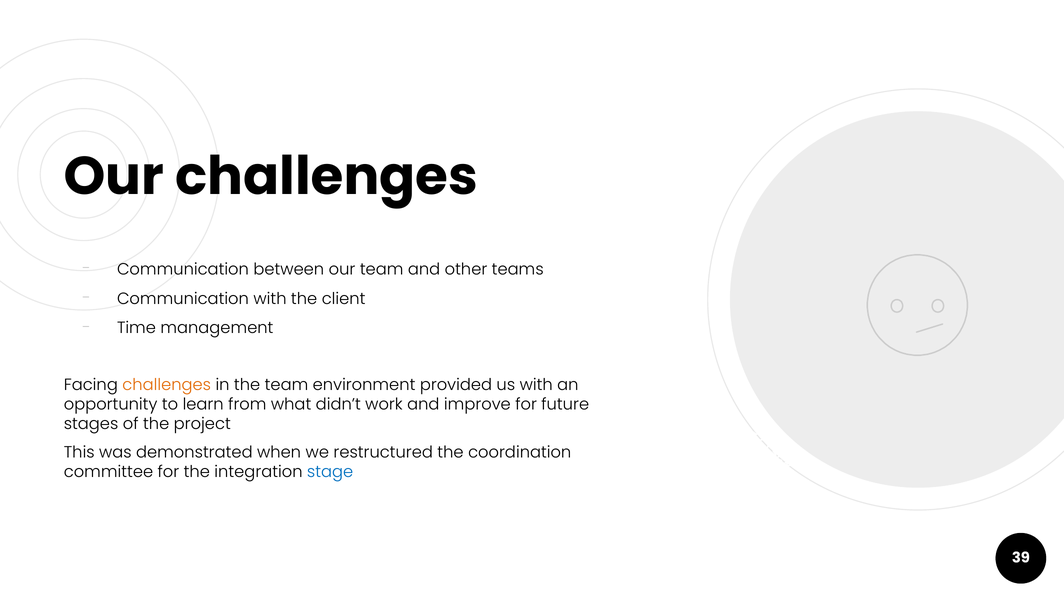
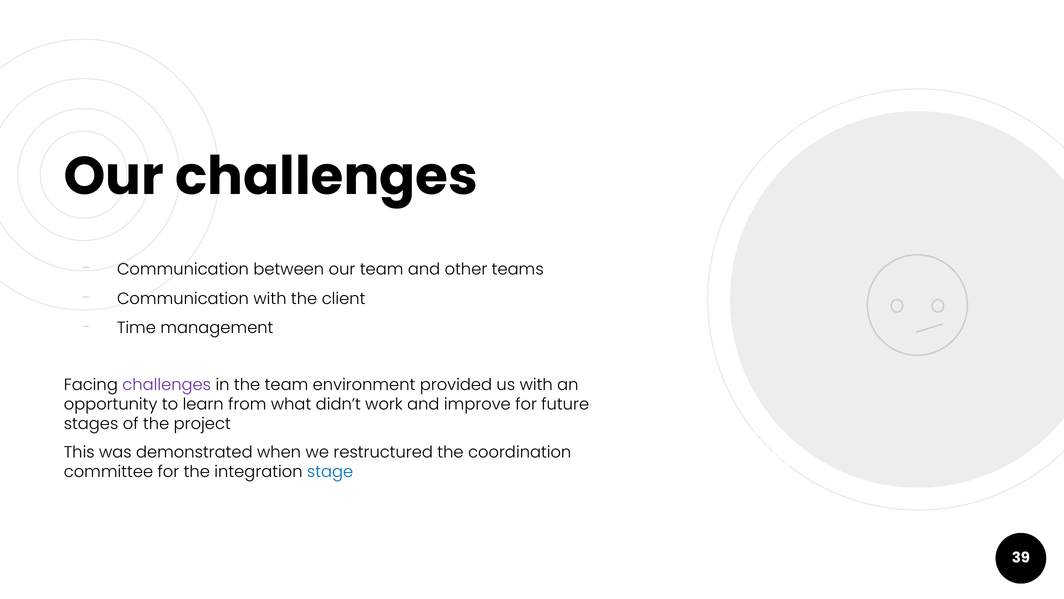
challenges colour: orange -> purple (167, 385)
